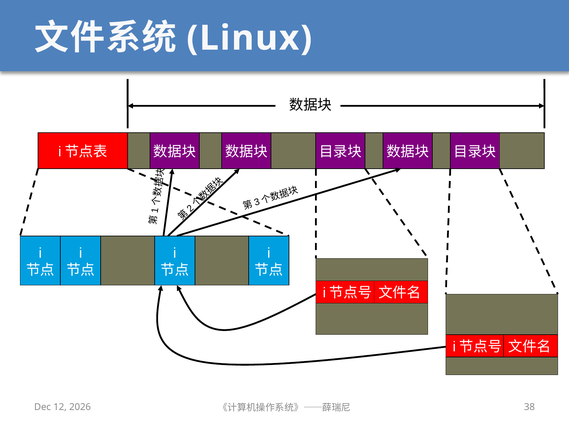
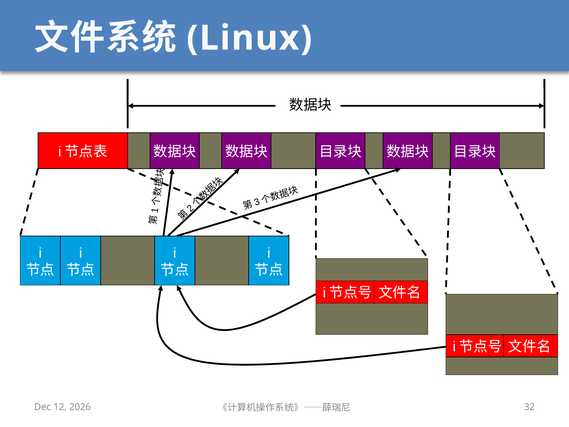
38: 38 -> 32 (529, 407)
